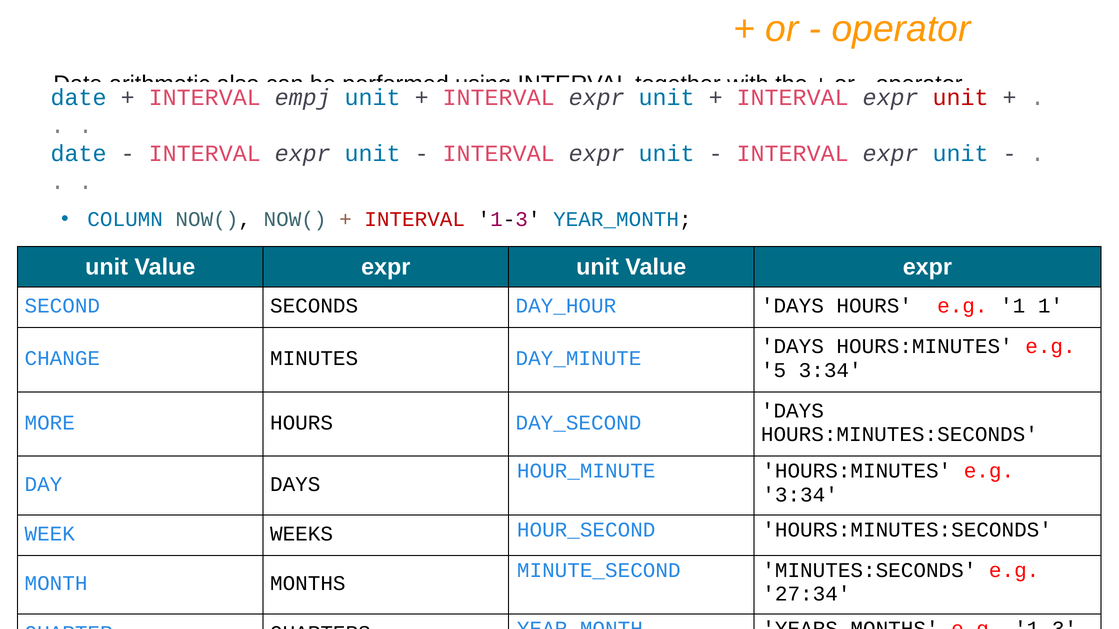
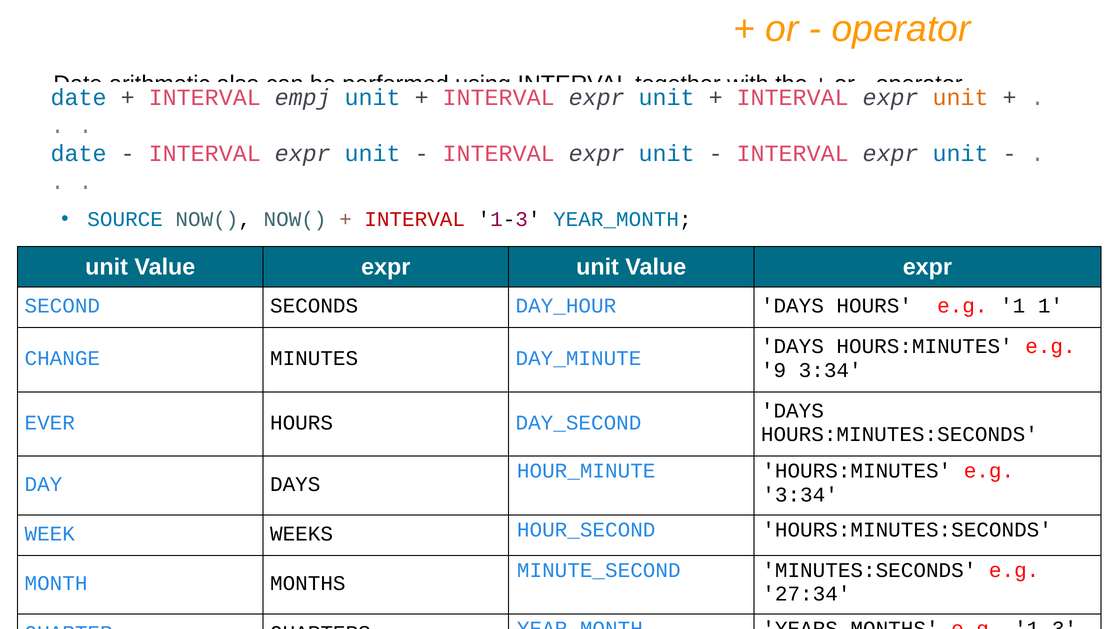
unit colour: red -> orange (961, 98)
COLUMN: COLUMN -> SOURCE (125, 219)
5: 5 -> 9 (774, 371)
MORE: MORE -> EVER (50, 423)
